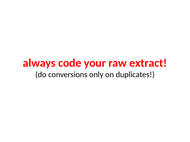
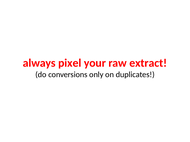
code: code -> pixel (70, 63)
